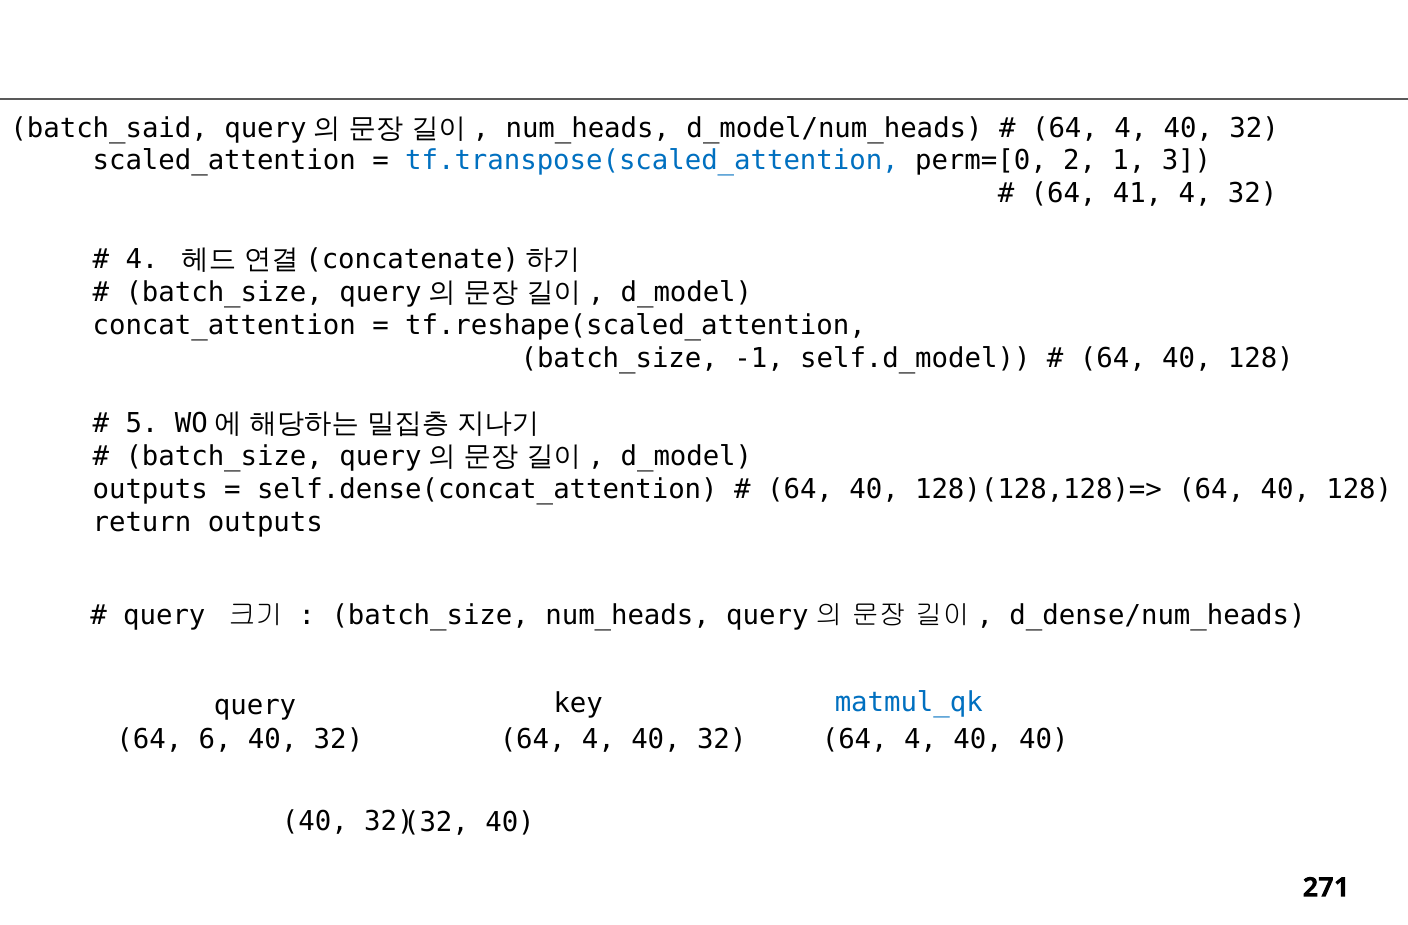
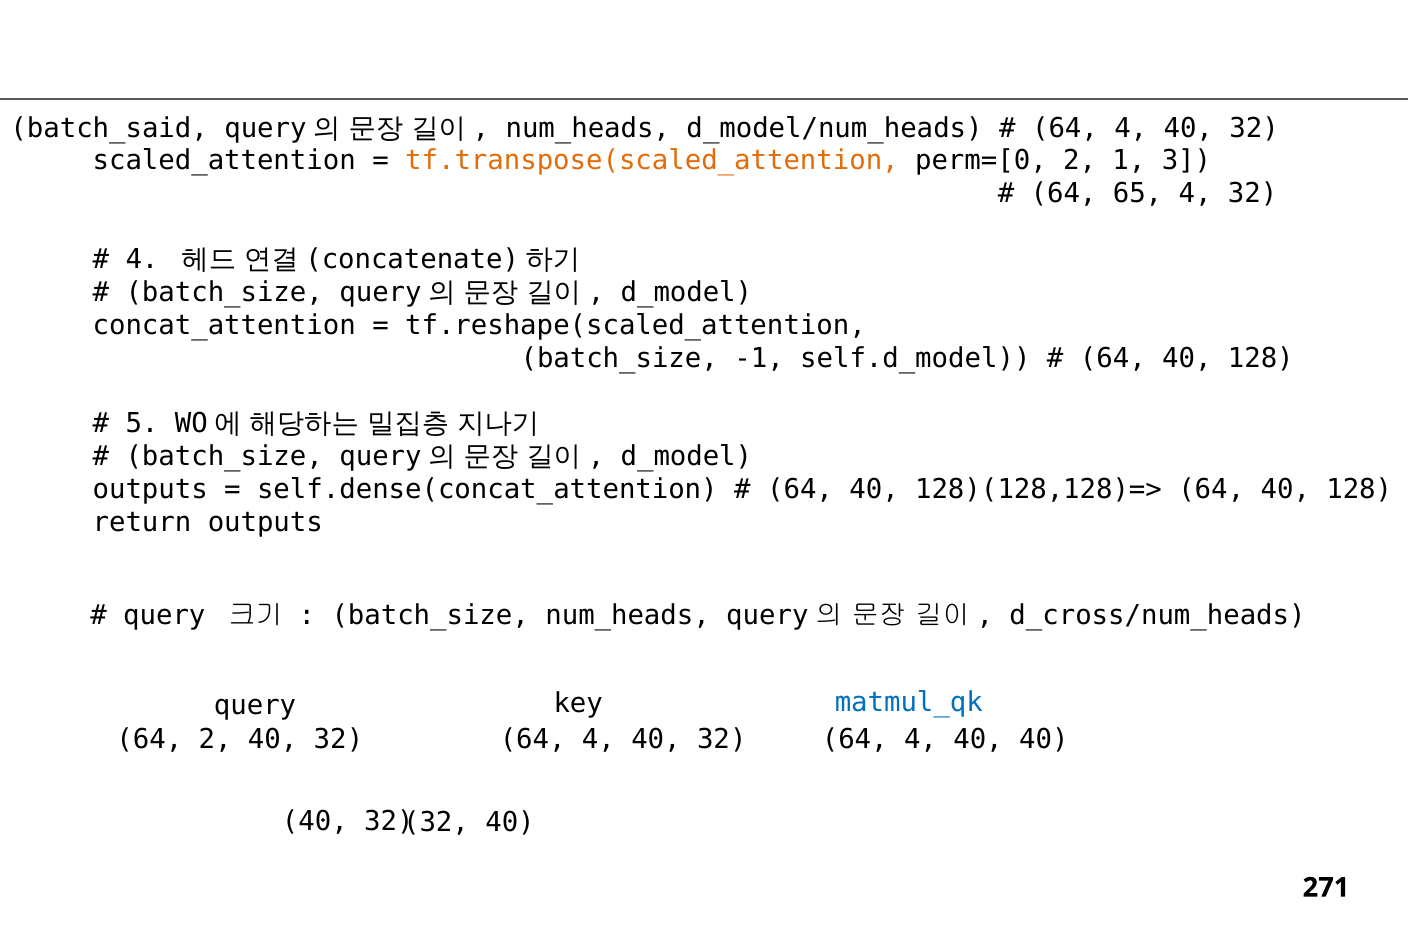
tf.transpose(scaled_attention colour: blue -> orange (652, 161)
41: 41 -> 65 (1138, 194)
d_dense/num_heads: d_dense/num_heads -> d_cross/num_heads (1158, 616)
64 6: 6 -> 2 (215, 740)
